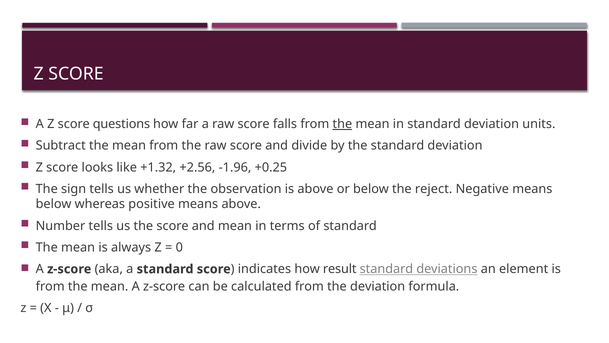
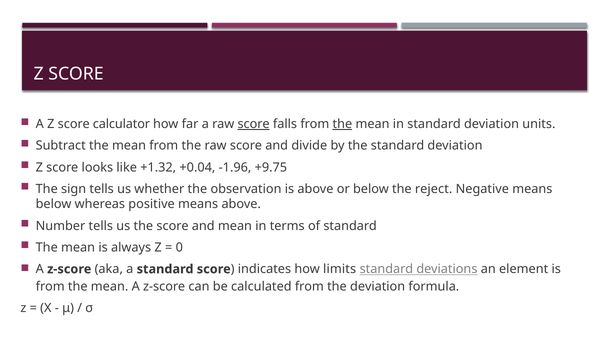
questions: questions -> calculator (121, 124)
score underline: none -> present (254, 124)
+2.56: +2.56 -> +0.04 (197, 167)
+0.25: +0.25 -> +9.75 (271, 167)
result: result -> limits (340, 269)
